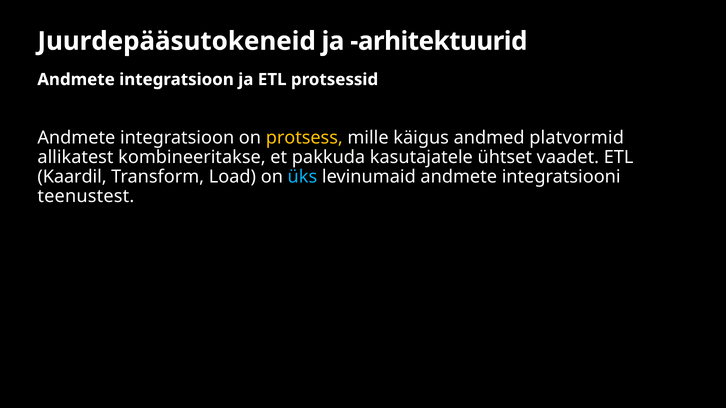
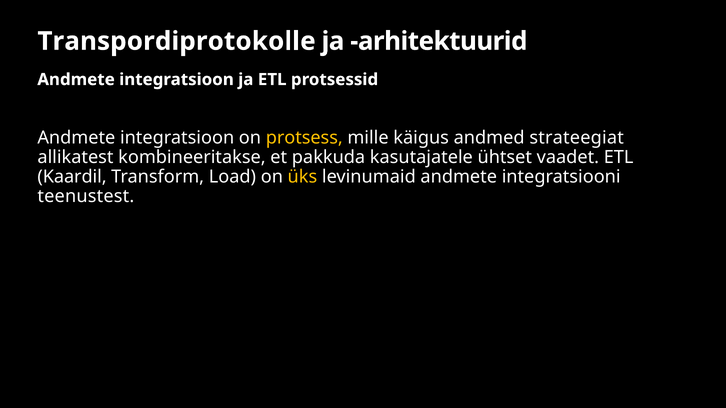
Juurdepääsutokeneid: Juurdepääsutokeneid -> Transpordiprotokolle (177, 41)
platvormid: platvormid -> strateegiat (577, 138)
üks colour: light blue -> yellow (302, 177)
